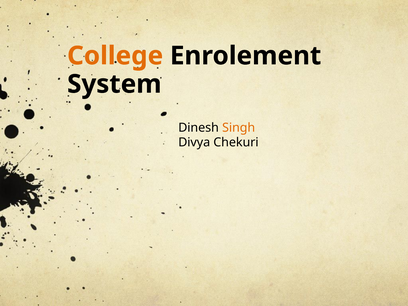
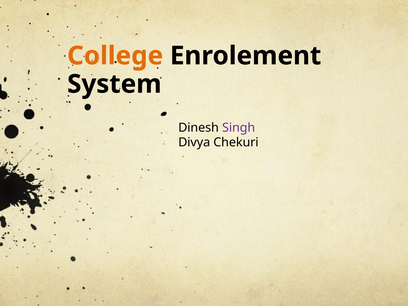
Singh colour: orange -> purple (239, 128)
